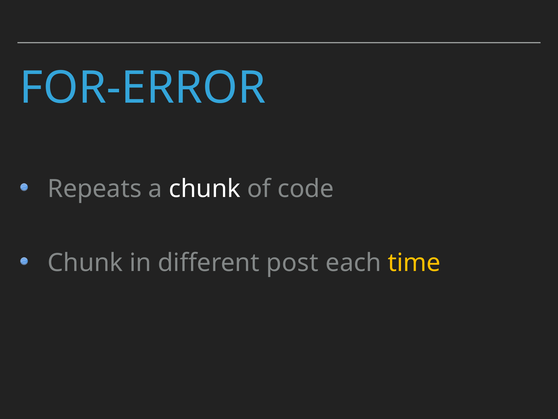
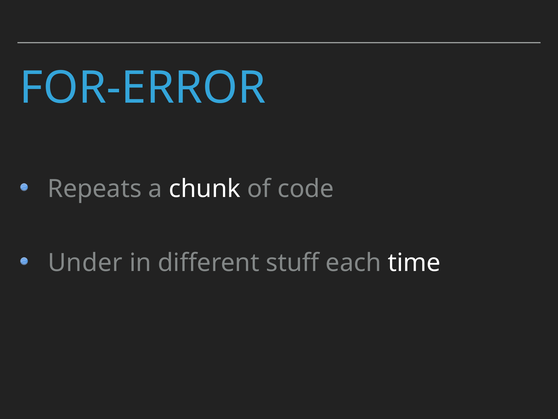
Chunk: Chunk -> Under (85, 262)
post: post -> stuff (293, 262)
time colour: yellow -> white (414, 262)
